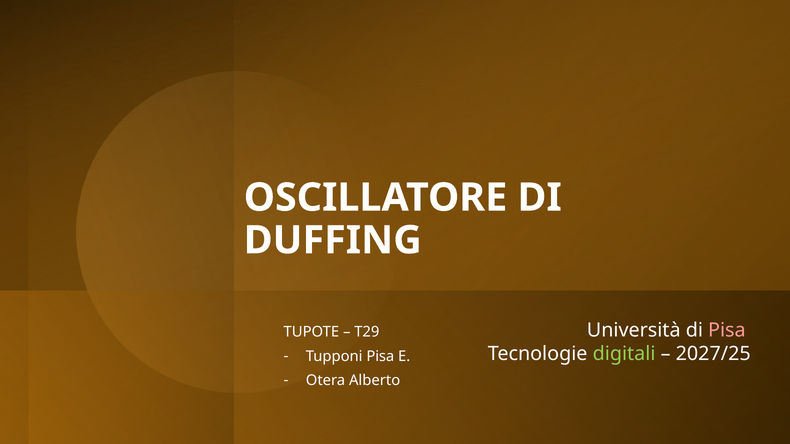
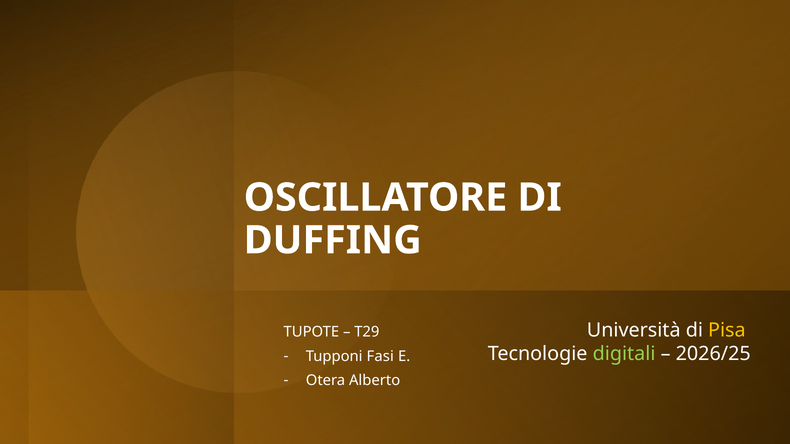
Pisa colour: pink -> yellow (727, 330)
2027/25: 2027/25 -> 2026/25 (713, 354)
Tupponi Pisa: Pisa -> Fasi (380, 357)
